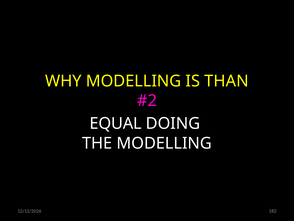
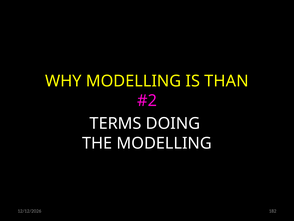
EQUAL: EQUAL -> TERMS (116, 123)
